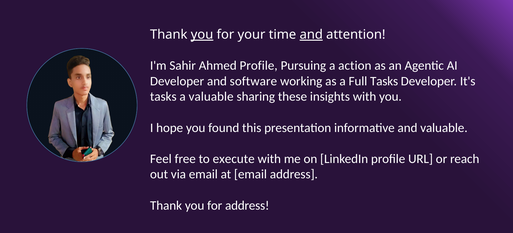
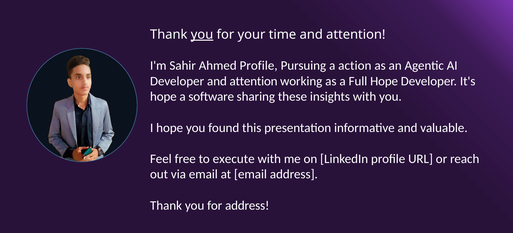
and underline: present -> none (311, 35)
Developer and software: software -> attention (254, 81)
Full Tasks: Tasks -> Hope (384, 81)
tasks: tasks -> hope (163, 97)
a valuable: valuable -> software (211, 97)
